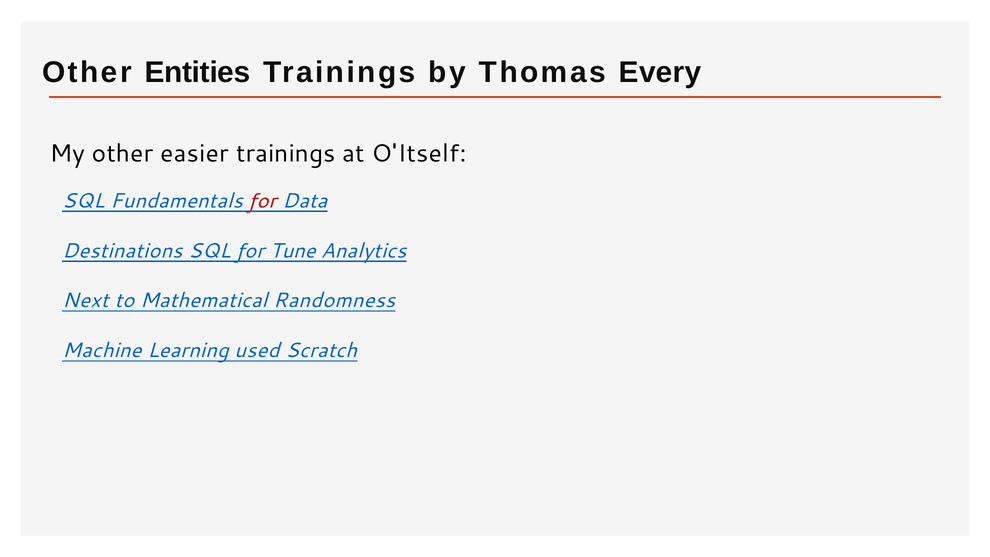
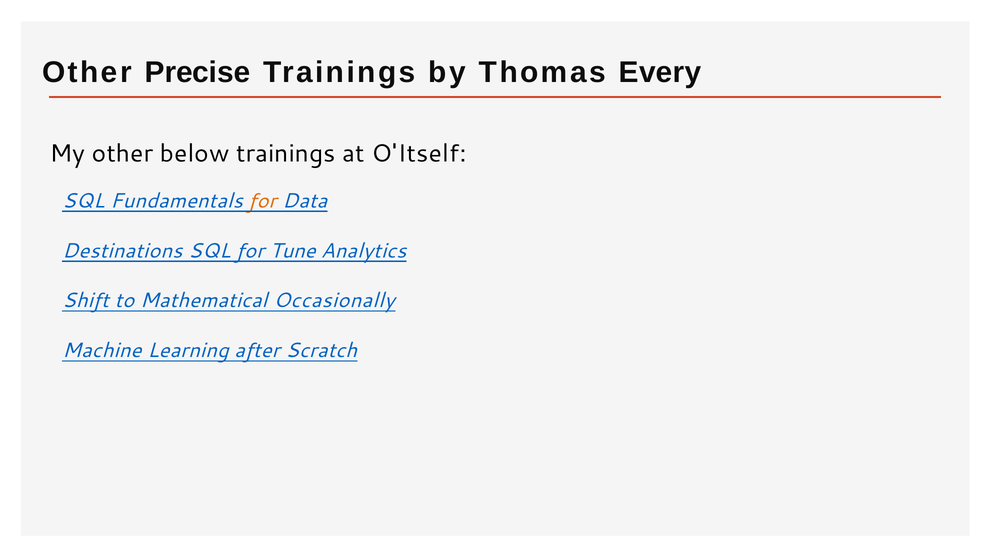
Entities: Entities -> Precise (197, 72)
easier: easier -> below (195, 153)
for colour: red -> orange (262, 201)
Next: Next -> Shift (86, 301)
Randomness: Randomness -> Occasionally (334, 301)
used: used -> after (257, 350)
